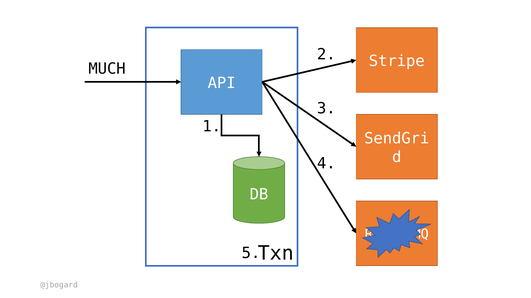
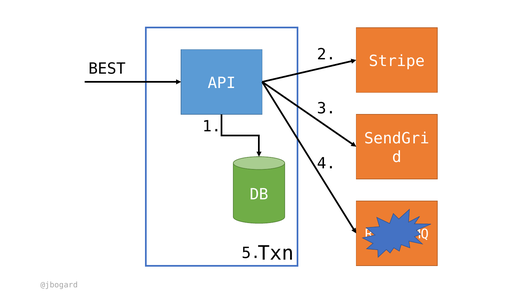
MUCH: MUCH -> BEST (107, 69)
